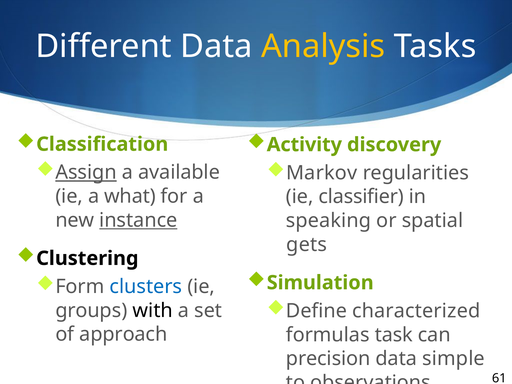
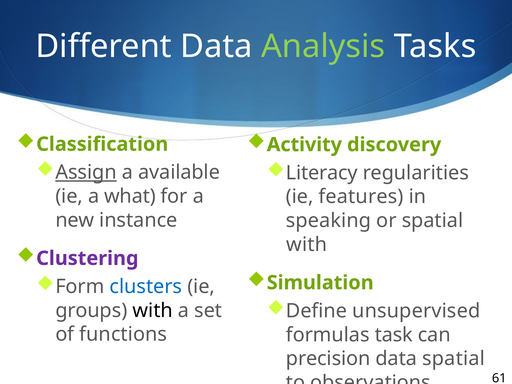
Analysis colour: yellow -> light green (323, 46)
Markov: Markov -> Literacy (322, 173)
classifier: classifier -> features (361, 197)
instance underline: present -> none (138, 220)
gets: gets -> with (307, 245)
Clustering colour: black -> purple (87, 258)
characterized: characterized -> unsupervised (416, 311)
approach: approach -> functions (123, 334)
data simple: simple -> spatial (454, 359)
